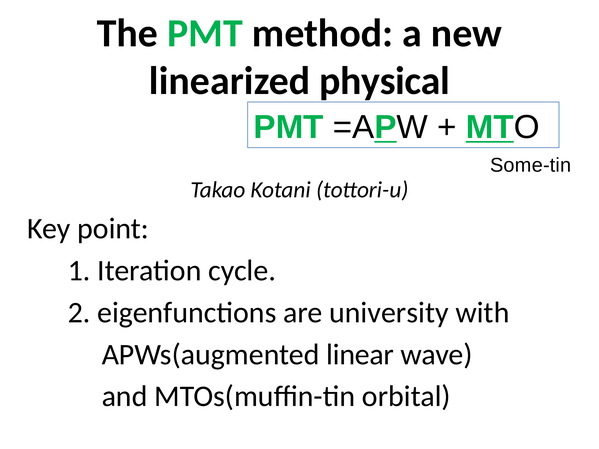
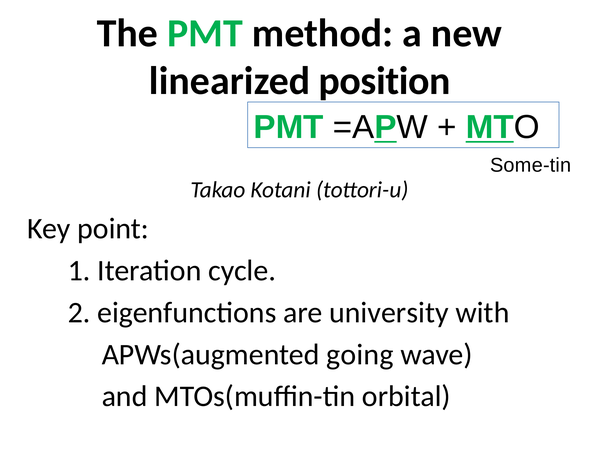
physical: physical -> position (385, 81)
linear: linear -> going (360, 355)
